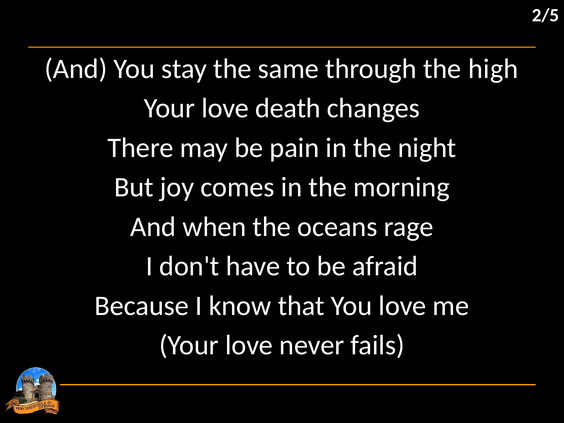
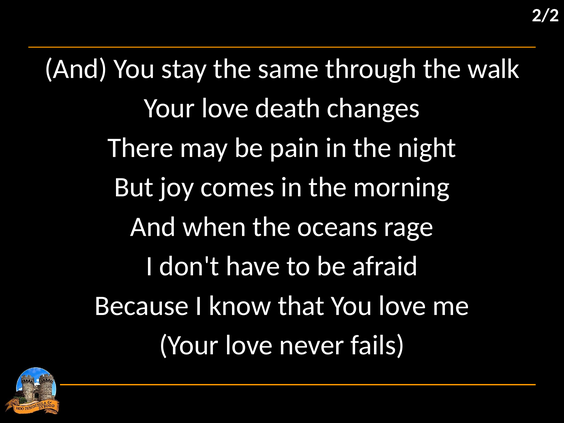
2/5: 2/5 -> 2/2 (545, 15)
high: high -> walk (494, 69)
